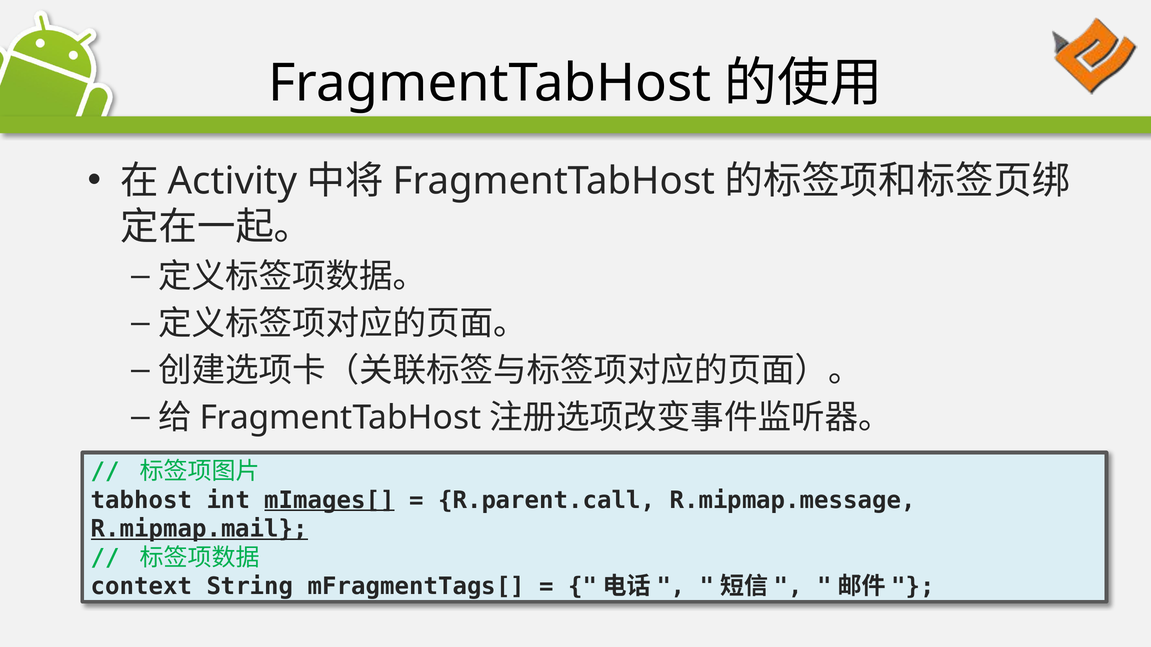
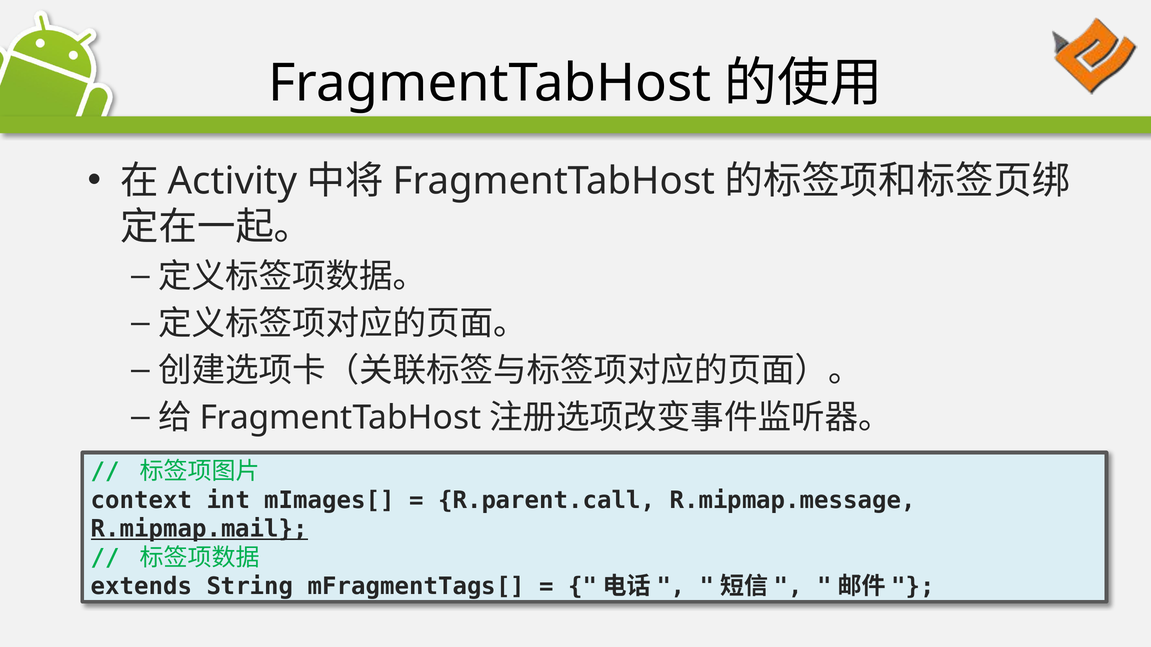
tabhost: tabhost -> context (141, 500)
mImages[ underline: present -> none (330, 500)
context: context -> extends (141, 587)
